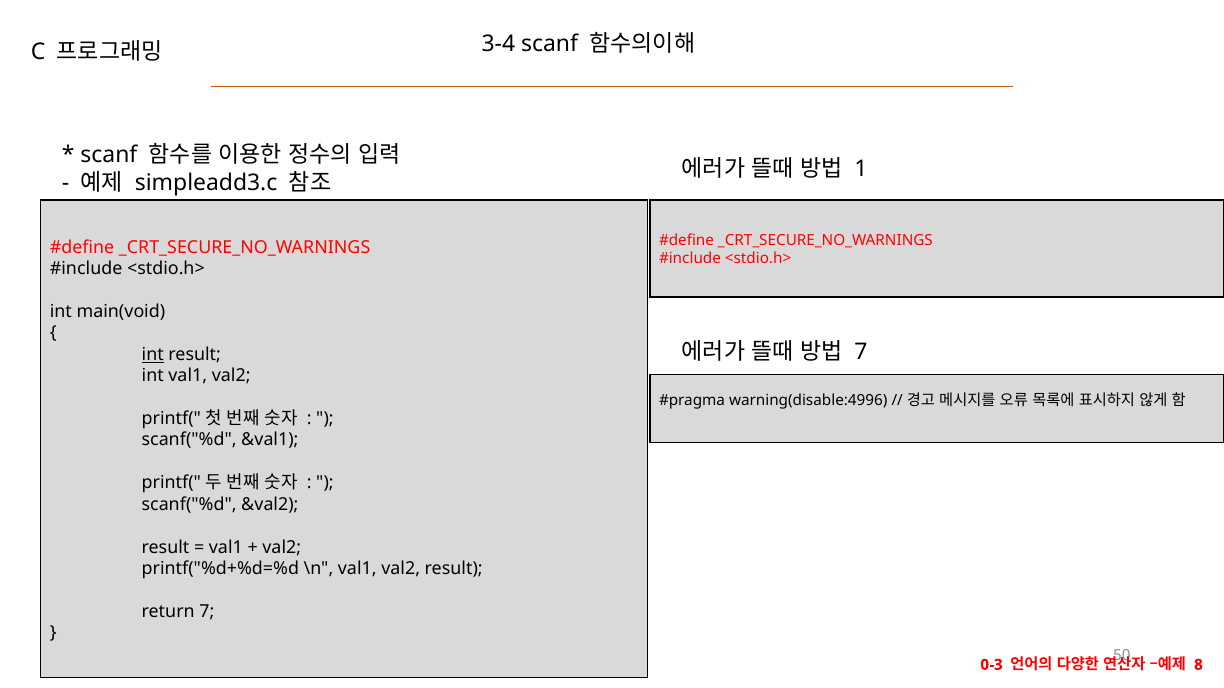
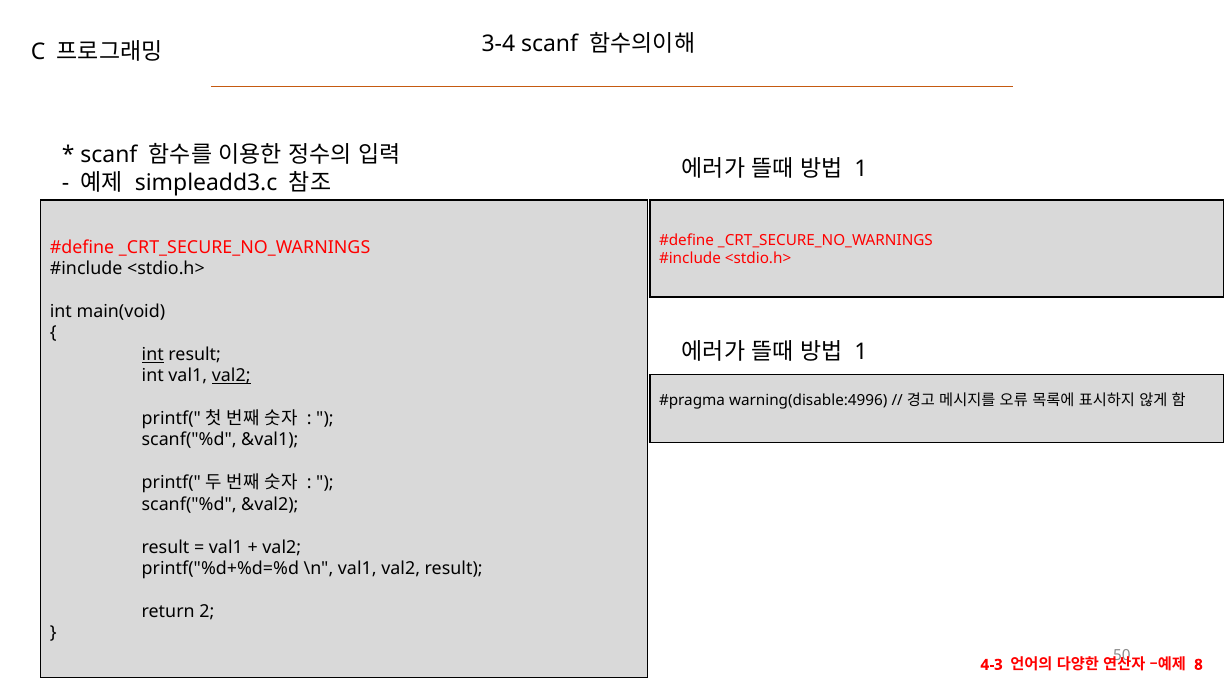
7: 7 -> 1 (861, 353)
val2 underline: none -> present (231, 376)
return 7: 7 -> 2 (207, 612)
0-3: 0-3 -> 4-3 (992, 665)
